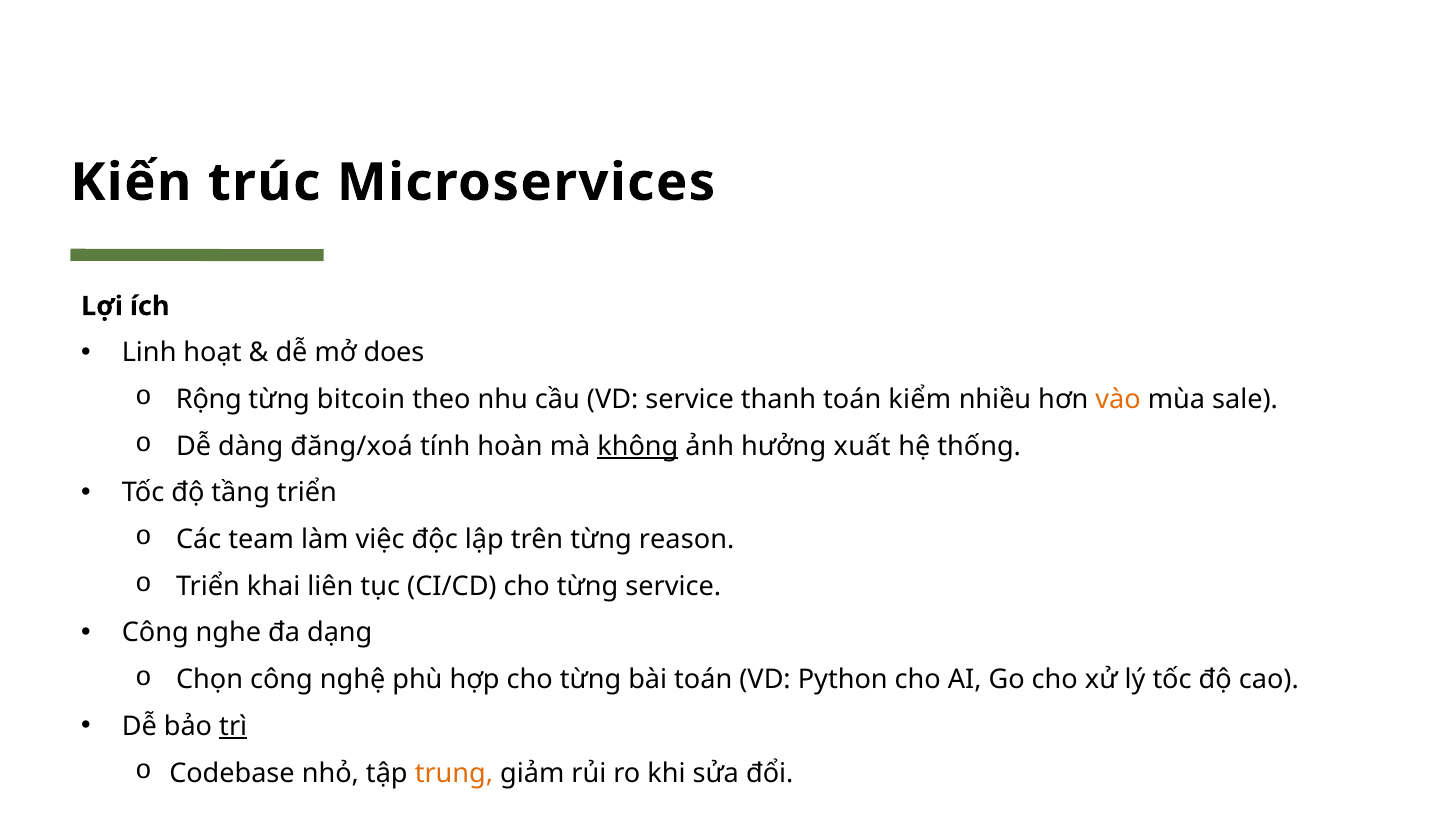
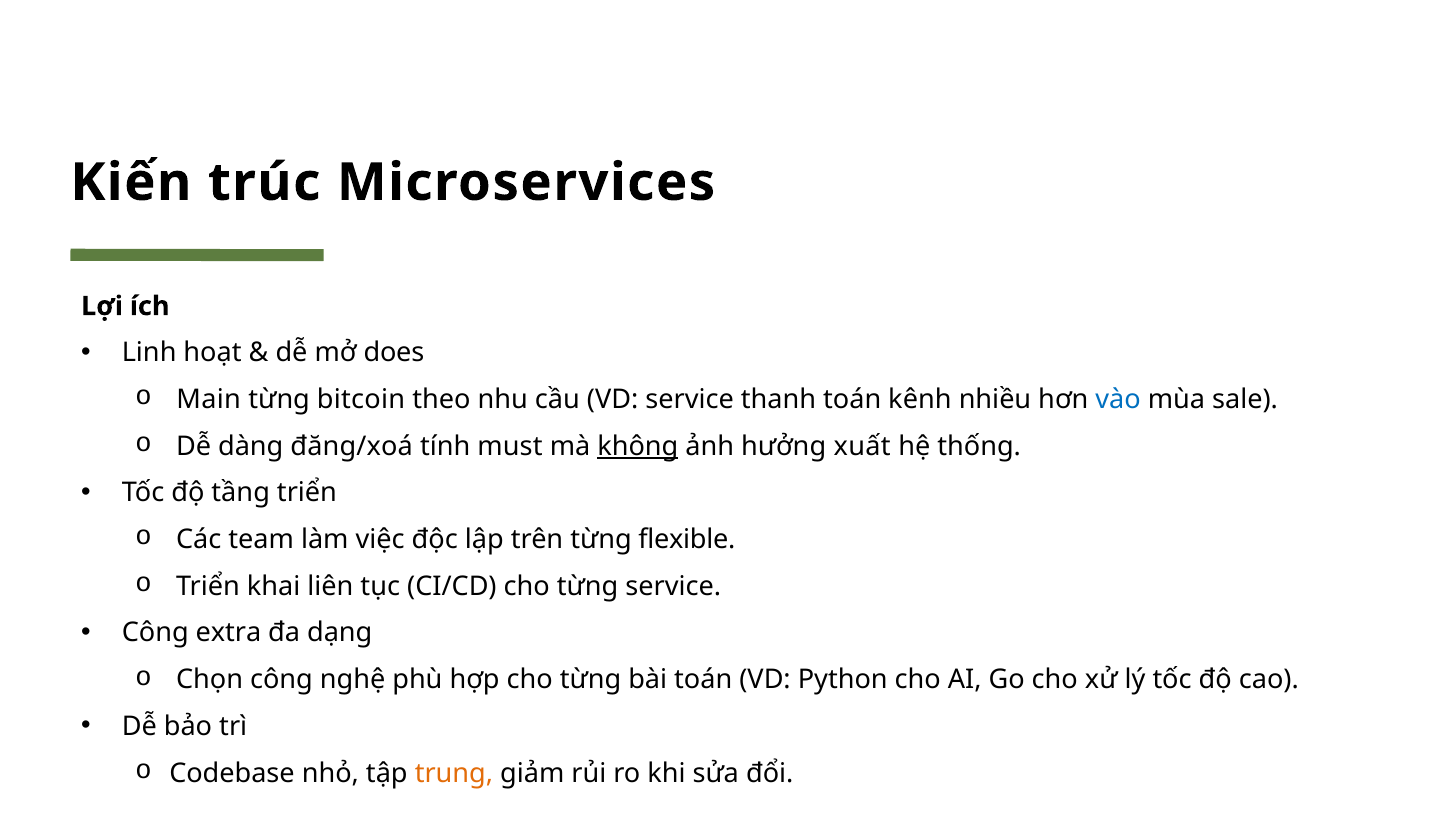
Rộng: Rộng -> Main (209, 400)
kiểm: kiểm -> kênh (920, 400)
vào colour: orange -> blue (1118, 400)
hoàn: hoàn -> must (510, 446)
reason: reason -> flexible (687, 540)
nghe: nghe -> extra (228, 633)
trì underline: present -> none (233, 727)
